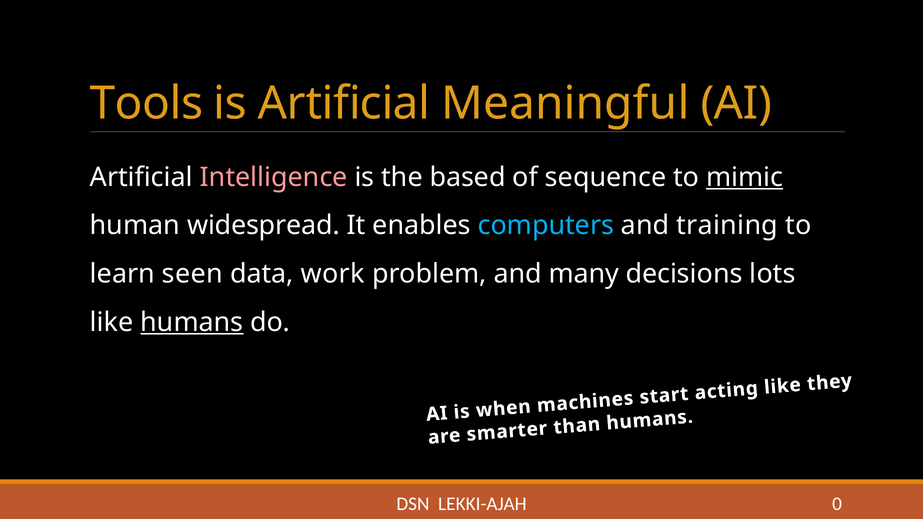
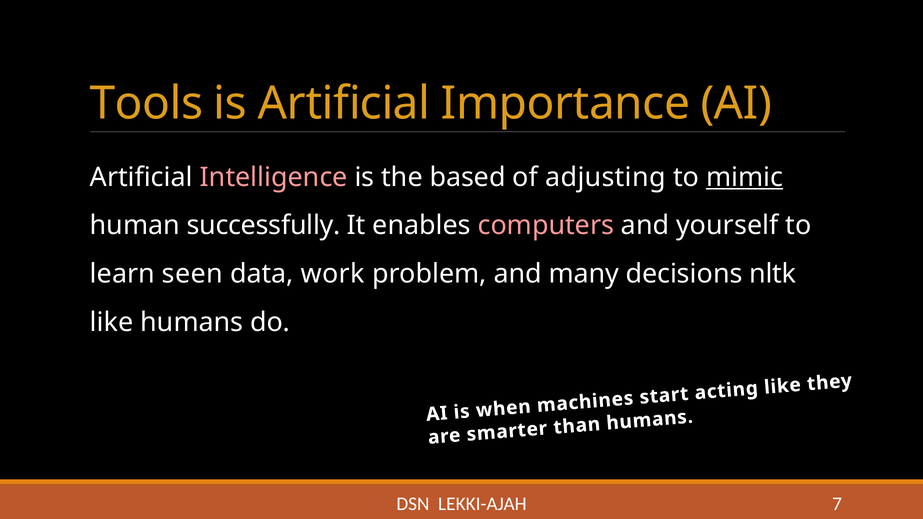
Meaningful: Meaningful -> Importance (566, 103)
sequence: sequence -> adjusting (605, 177)
widespread: widespread -> successfully (264, 226)
computers colour: light blue -> pink (546, 226)
training: training -> yourself (727, 226)
lots: lots -> nltk (773, 274)
humans underline: present -> none (192, 322)
0: 0 -> 7 (837, 504)
